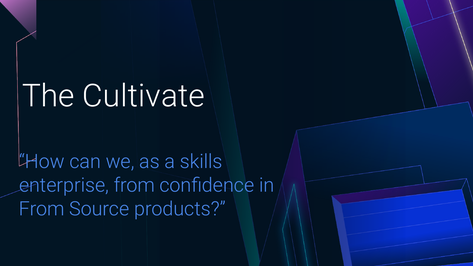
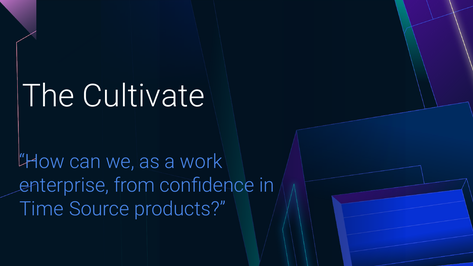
skills: skills -> work (201, 162)
From: From -> Time (42, 209)
